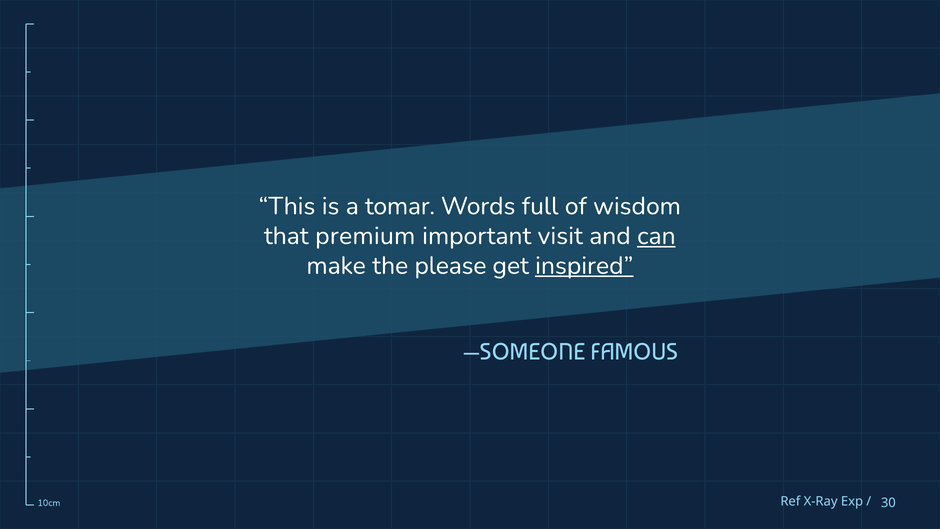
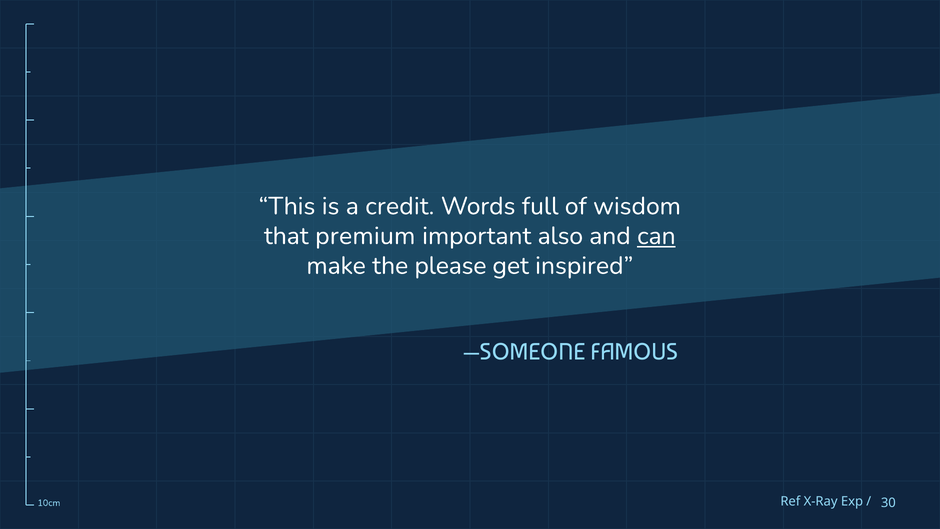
tomar: tomar -> credit (400, 206)
visit: visit -> also (560, 236)
inspired underline: present -> none (584, 265)
